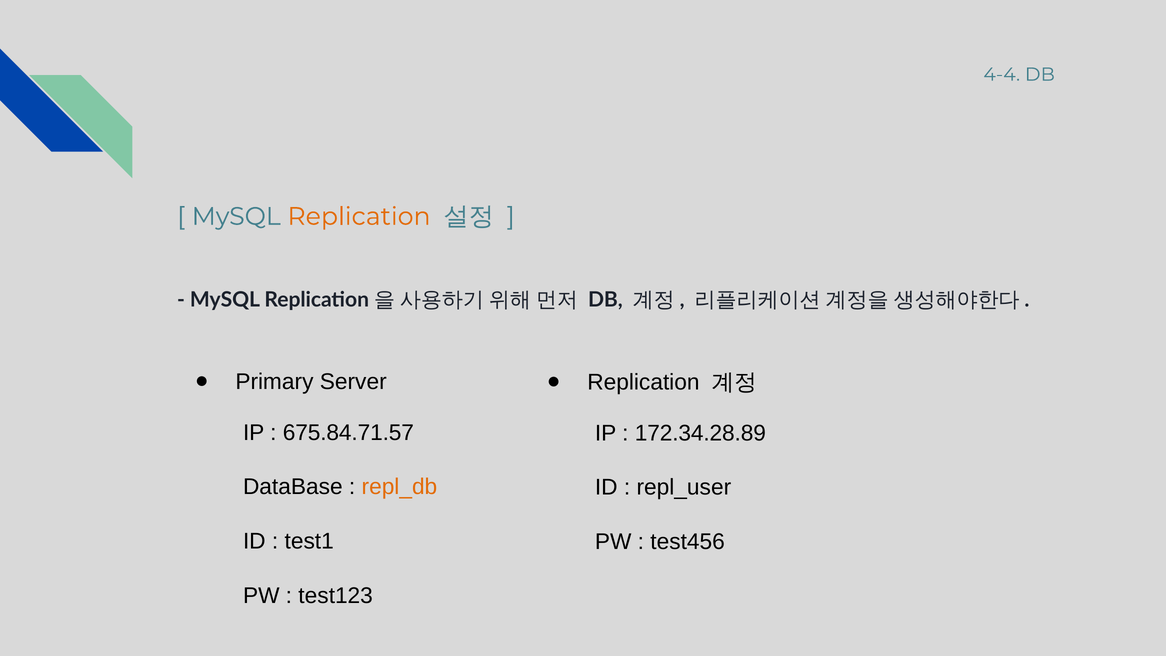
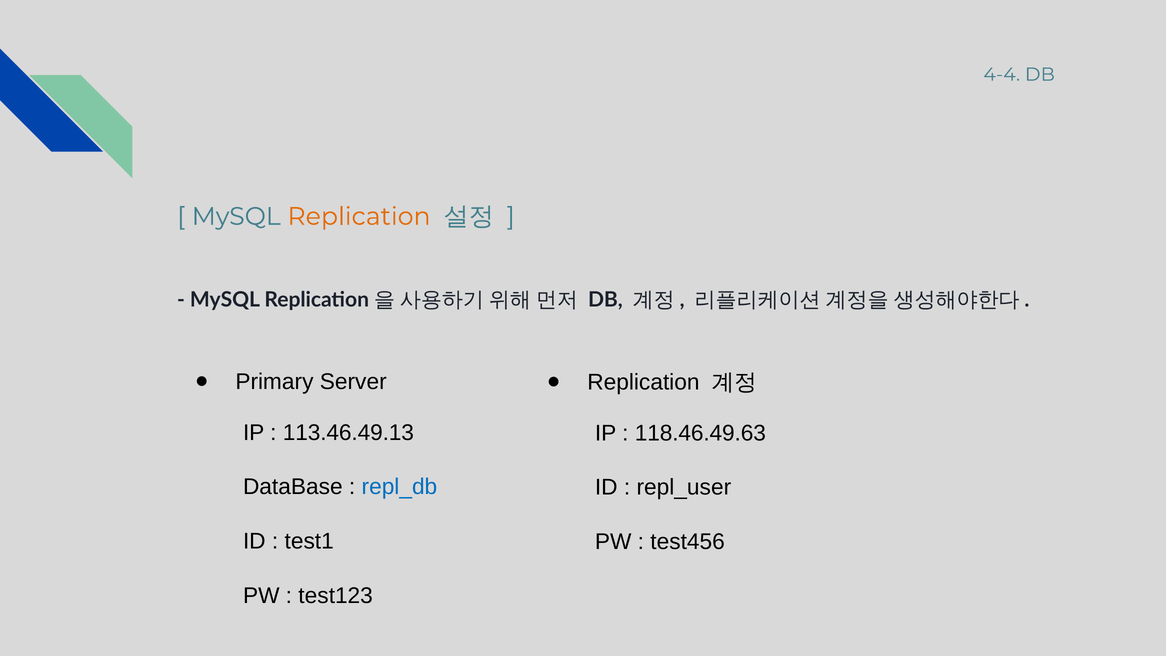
675.84.71.57: 675.84.71.57 -> 113.46.49.13 (348, 432)
172.34.28.89: 172.34.28.89 -> 118.46.49.63 (700, 433)
repl_db colour: orange -> blue (399, 487)
